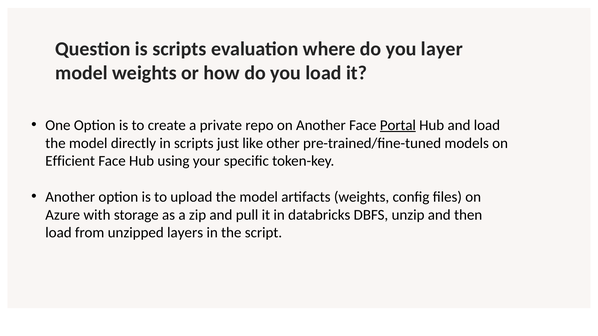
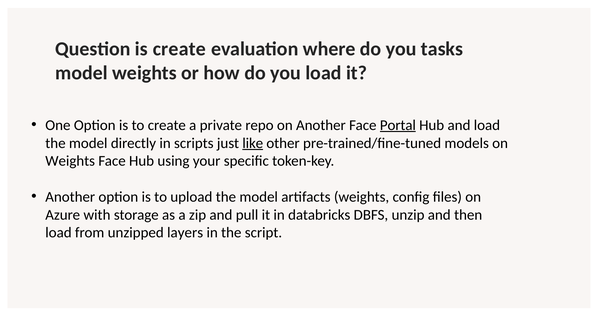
is scripts: scripts -> create (179, 49)
layer: layer -> tasks (442, 49)
like underline: none -> present (253, 143)
Efficient: Efficient -> Weights (70, 161)
